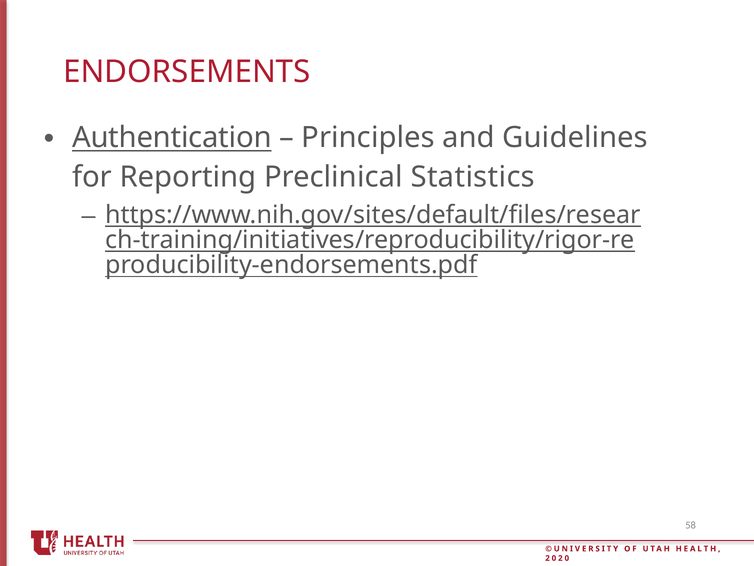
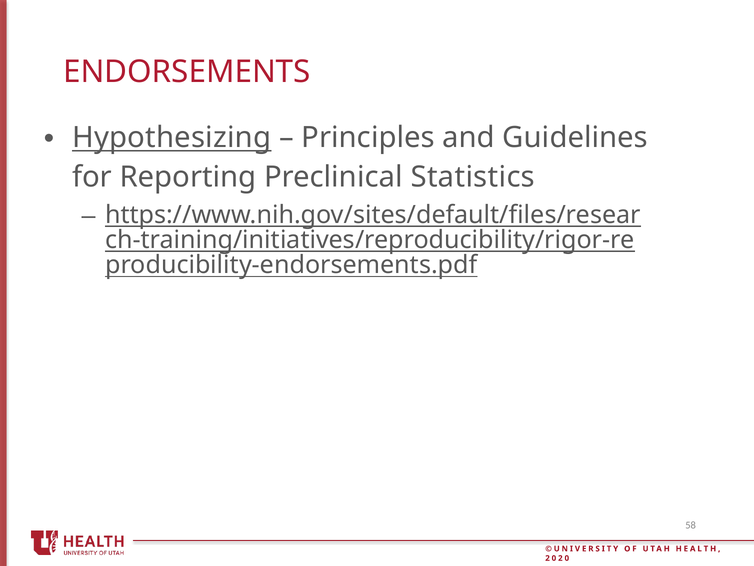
Authentication: Authentication -> Hypothesizing (172, 137)
